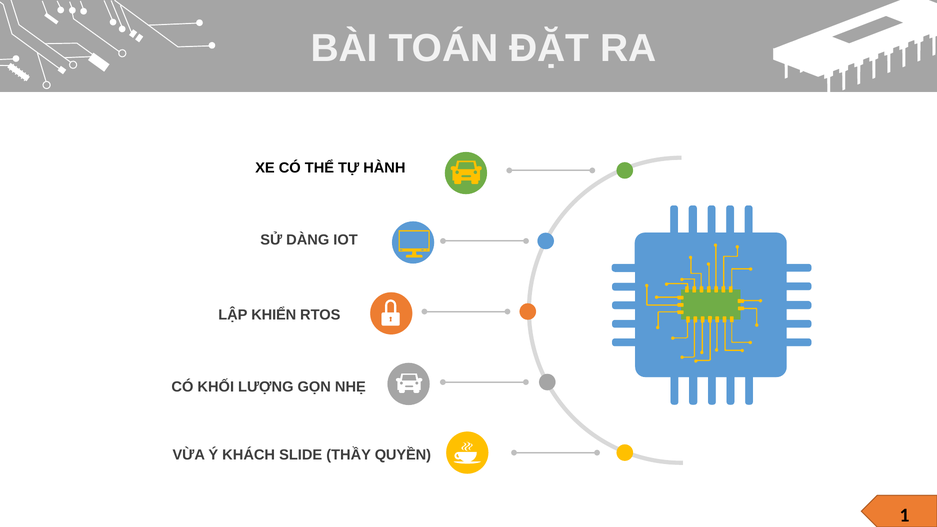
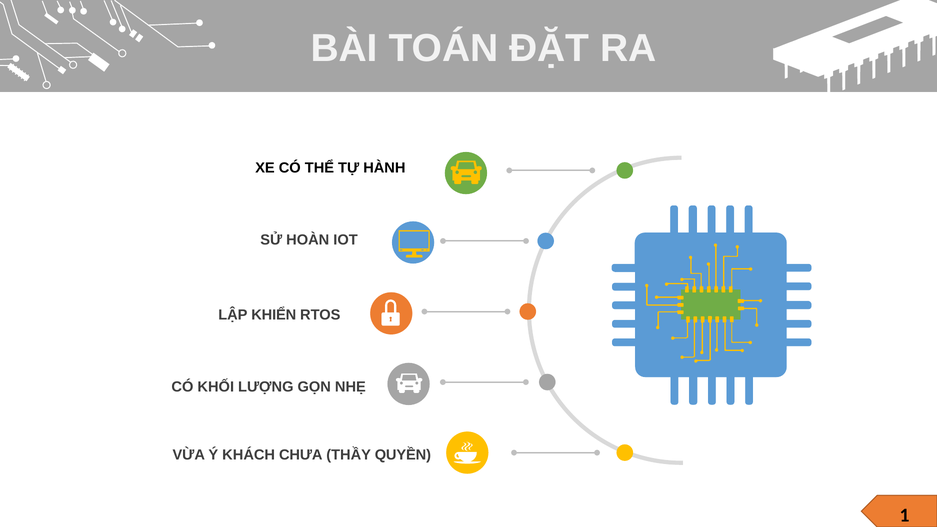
DÀNG: DÀNG -> HOÀN (308, 240)
SLIDE: SLIDE -> CHƯA (301, 455)
